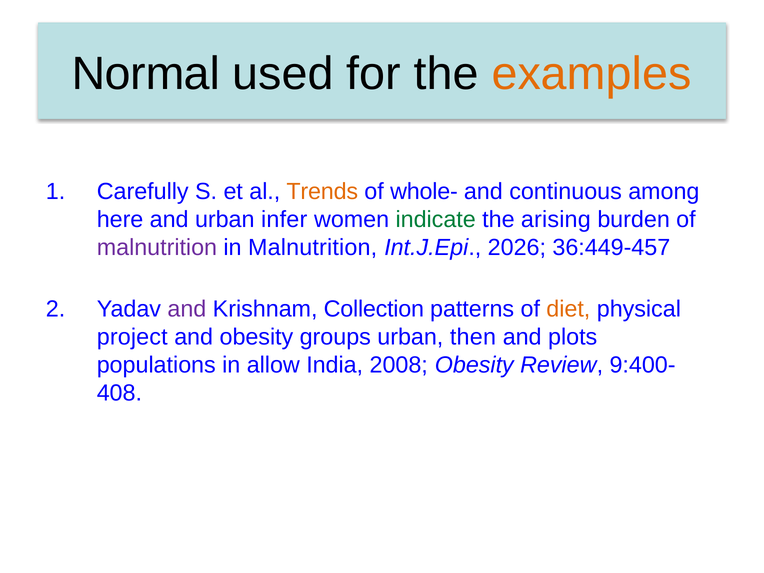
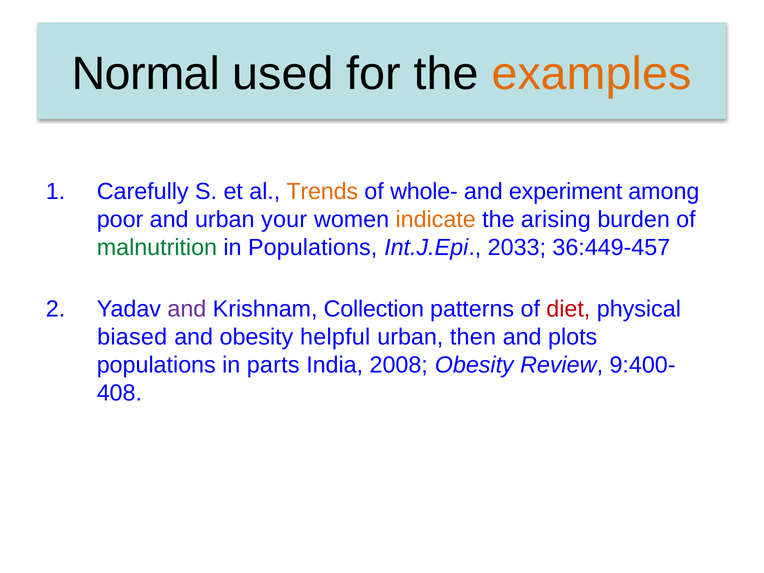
continuous: continuous -> experiment (566, 192)
here: here -> poor (120, 220)
infer: infer -> your (284, 220)
indicate colour: green -> orange (436, 220)
malnutrition colour: purple -> green (157, 248)
in Malnutrition: Malnutrition -> Populations (313, 248)
2026: 2026 -> 2033 (517, 248)
diet colour: orange -> red (568, 309)
project: project -> biased (132, 337)
groups: groups -> helpful (335, 337)
allow: allow -> parts (273, 365)
